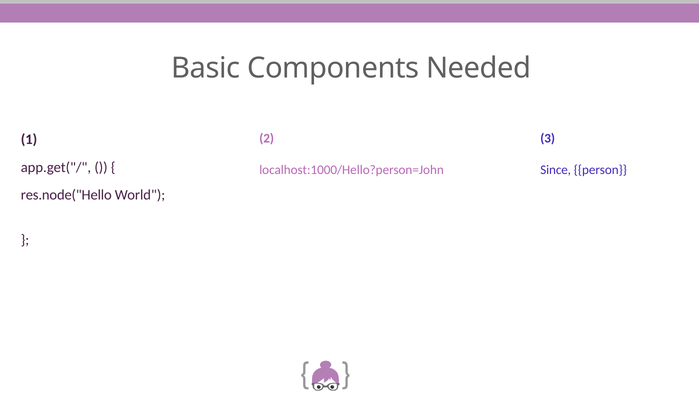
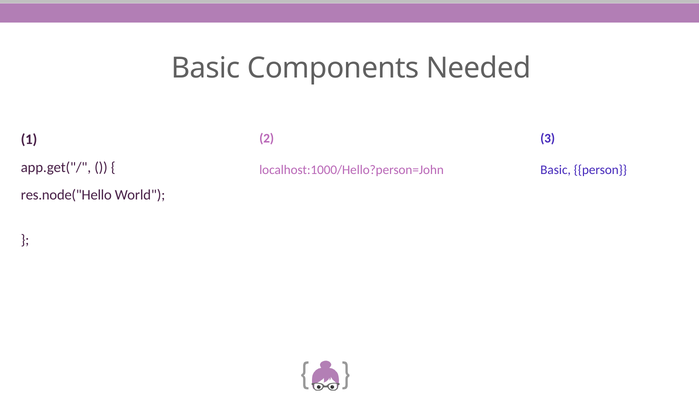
Since: Since -> Basic (556, 170)
